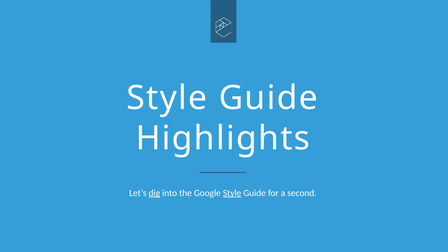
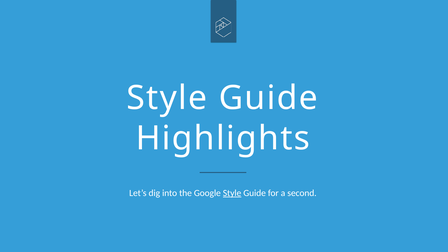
dig underline: present -> none (154, 193)
